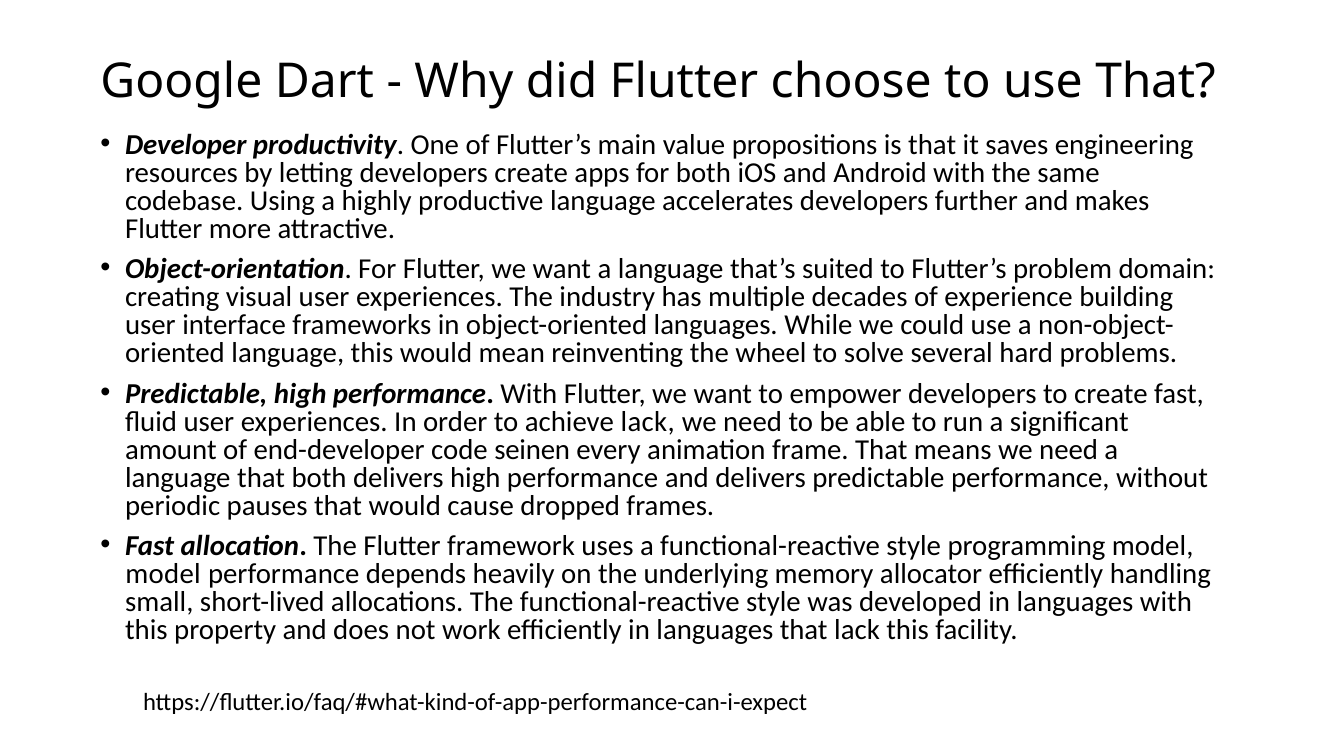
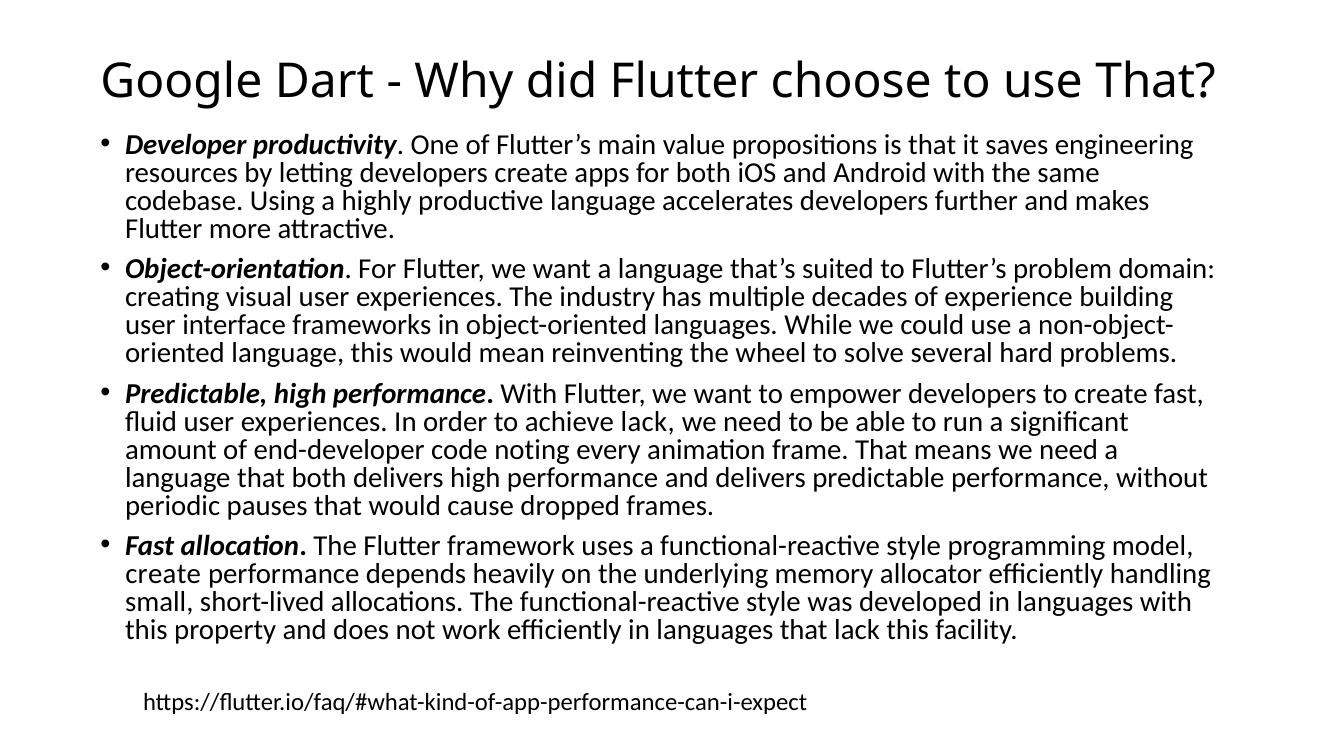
seinen: seinen -> noting (532, 449)
model: model -> create (163, 574)
